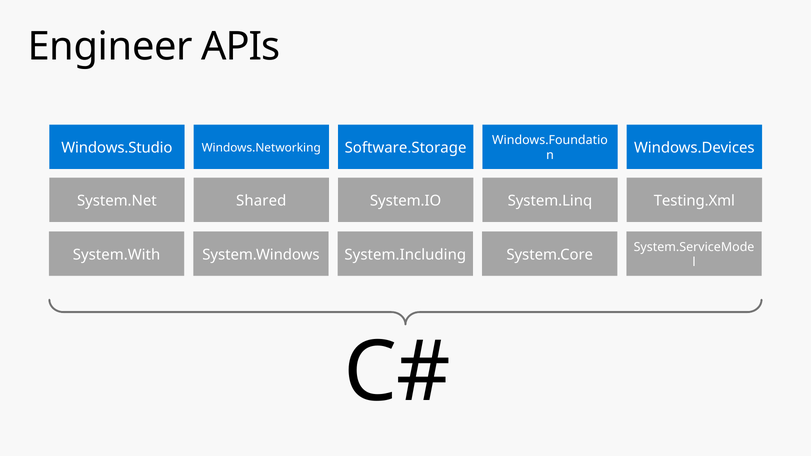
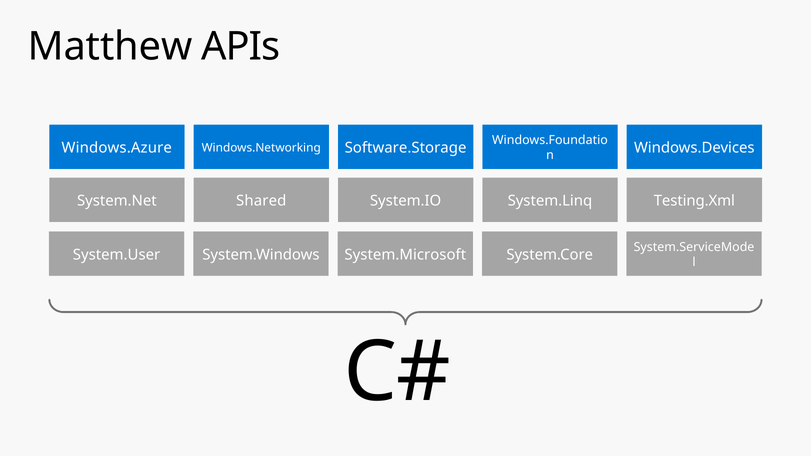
Engineer: Engineer -> Matthew (110, 47)
Windows.Studio: Windows.Studio -> Windows.Azure (117, 148)
System.With: System.With -> System.User (117, 255)
System.Including: System.Including -> System.Microsoft (405, 255)
